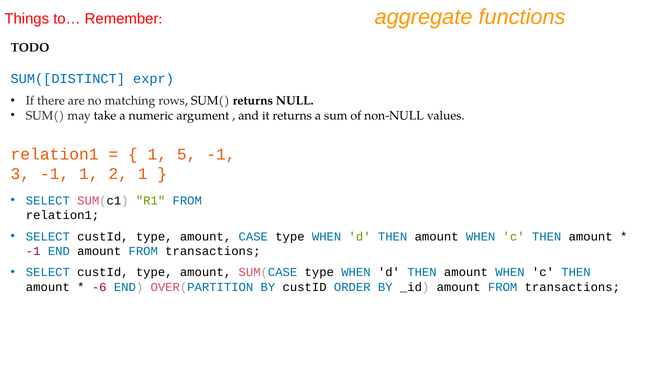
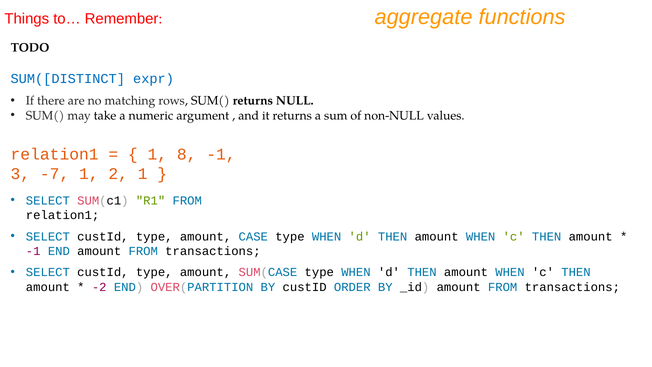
5: 5 -> 8 (187, 154)
3 -1: -1 -> -7 (55, 174)
-6: -6 -> -2 (99, 287)
